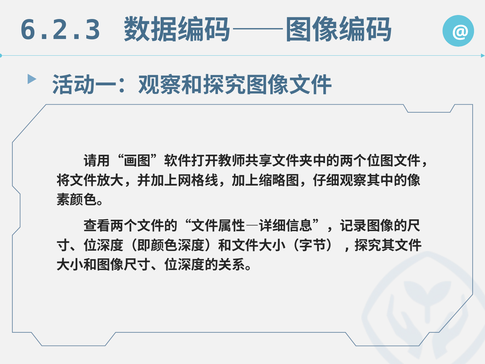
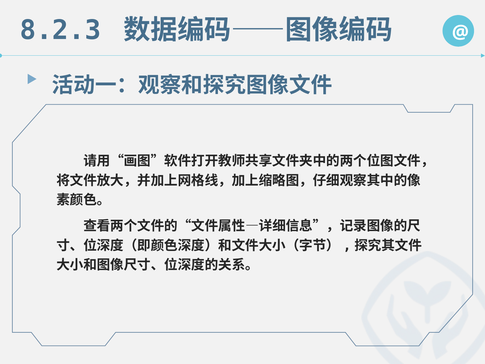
6.2.3: 6.2.3 -> 8.2.3 (60, 30)
